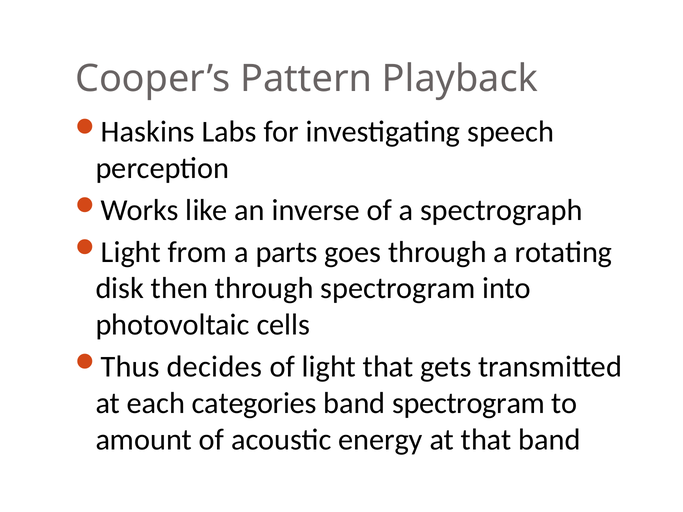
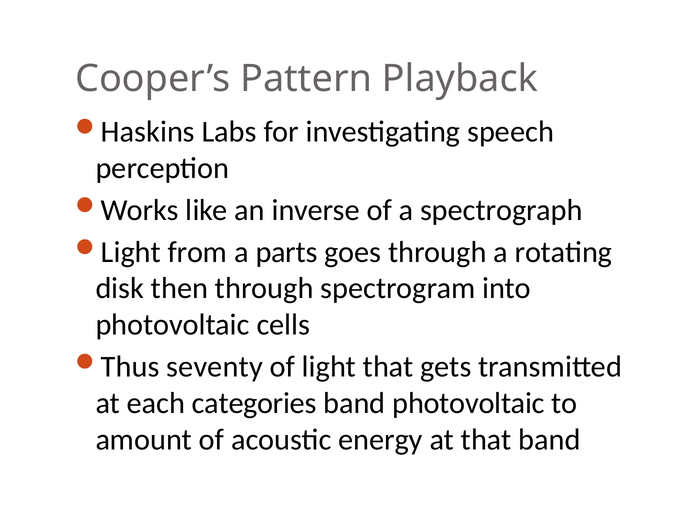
decides: decides -> seventy (215, 367)
band spectrogram: spectrogram -> photovoltaic (469, 403)
